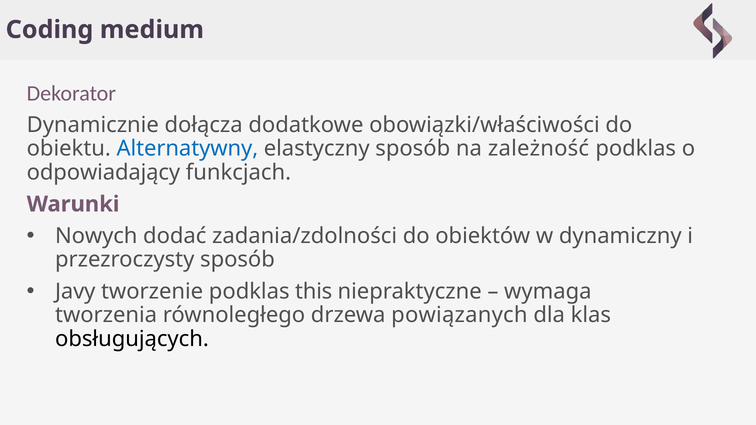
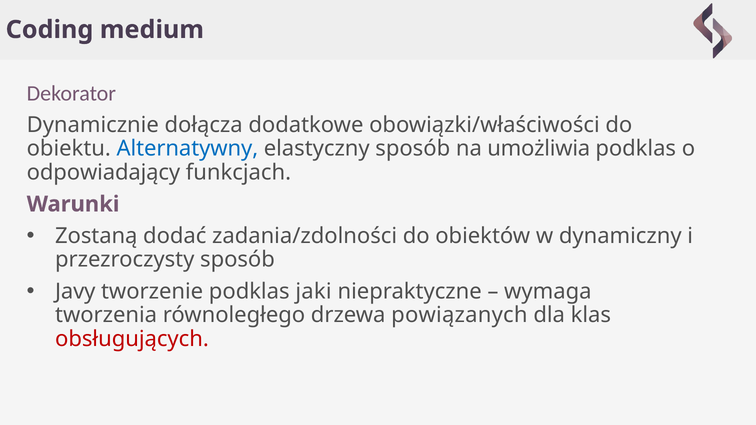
zależność: zależność -> umożliwia (539, 149)
Nowych: Nowych -> Zostaną (96, 236)
this: this -> jaki (313, 291)
obsługujących colour: black -> red (132, 339)
